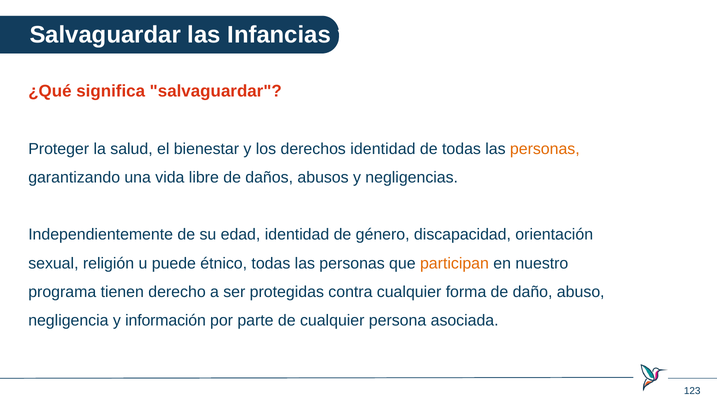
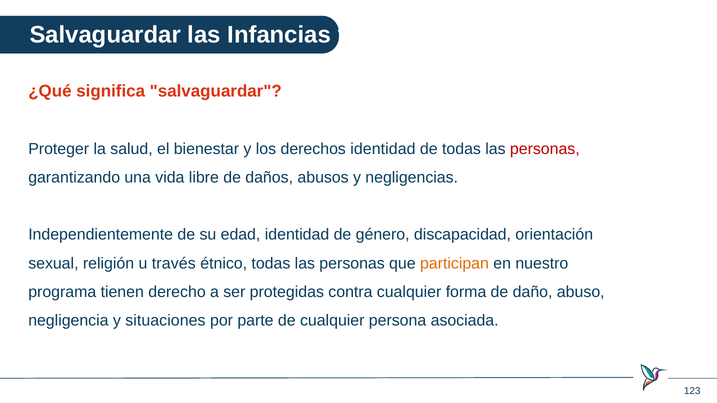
personas colour: orange -> red (545, 149)
puede: puede -> través (174, 264)
información: información -> situaciones (165, 321)
